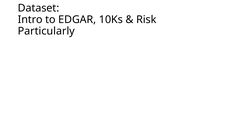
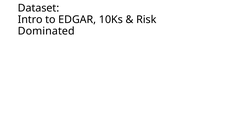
Particularly: Particularly -> Dominated (46, 31)
